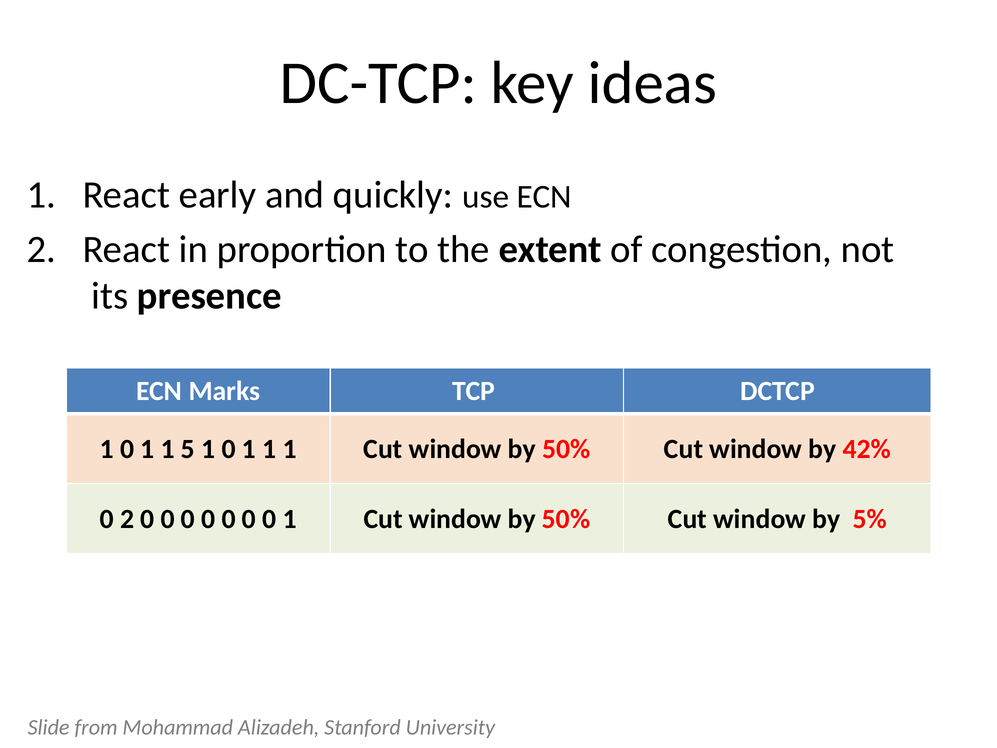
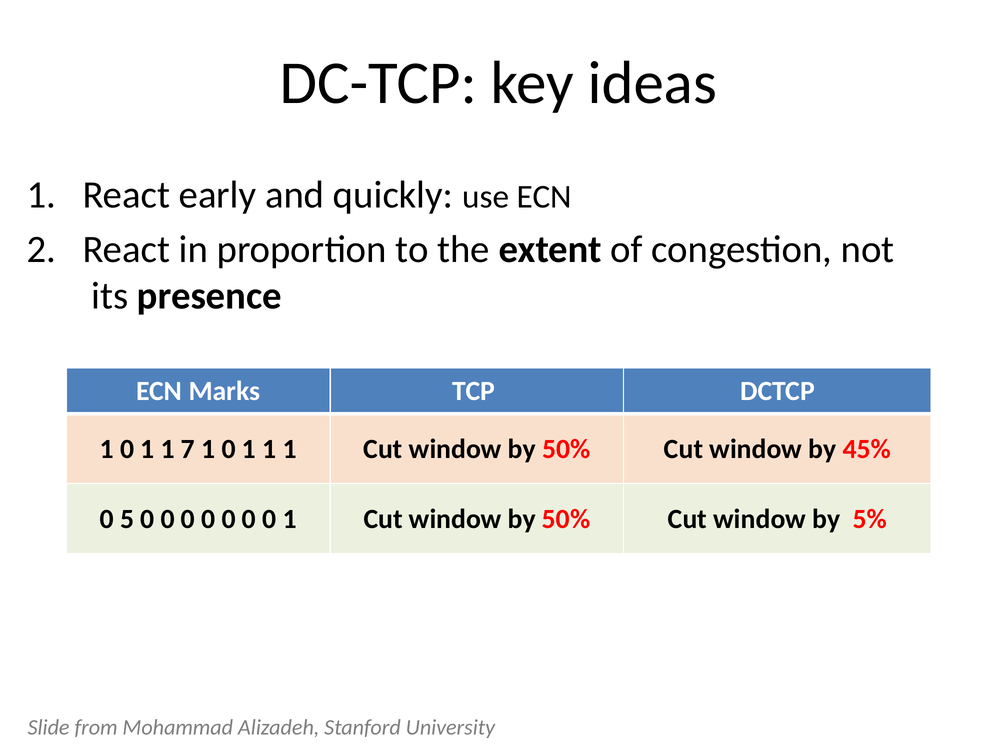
5: 5 -> 7 (188, 449)
42%: 42% -> 45% (867, 449)
0 2: 2 -> 5 (127, 519)
